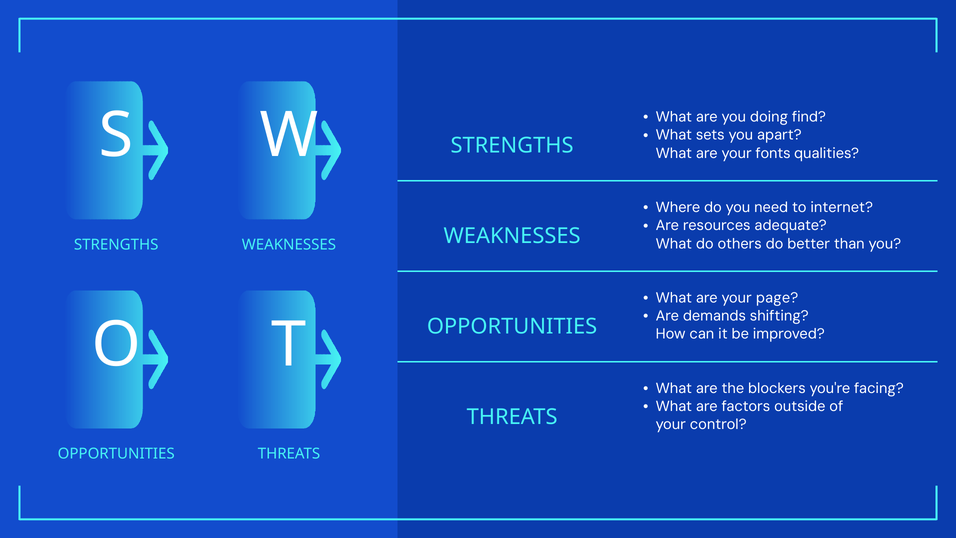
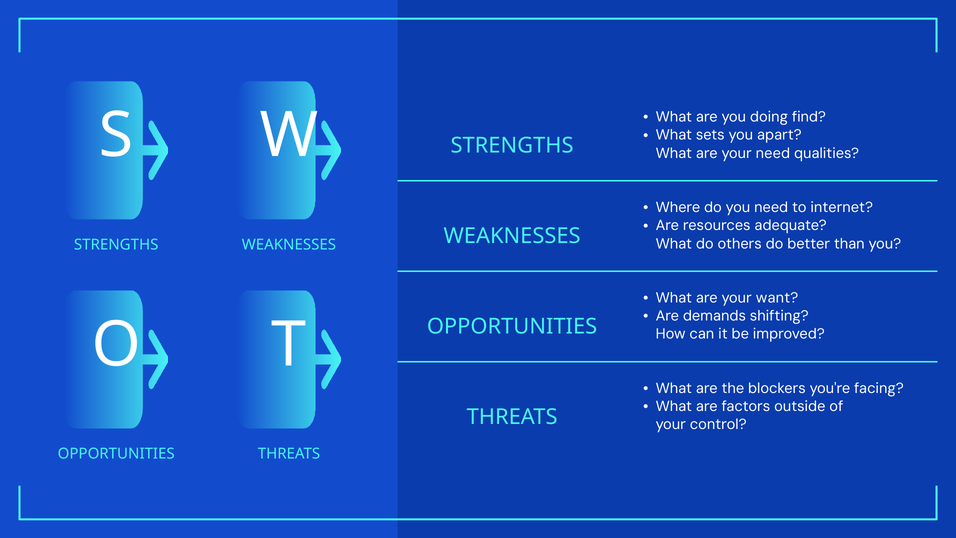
your fonts: fonts -> need (773, 153)
page: page -> want (777, 298)
